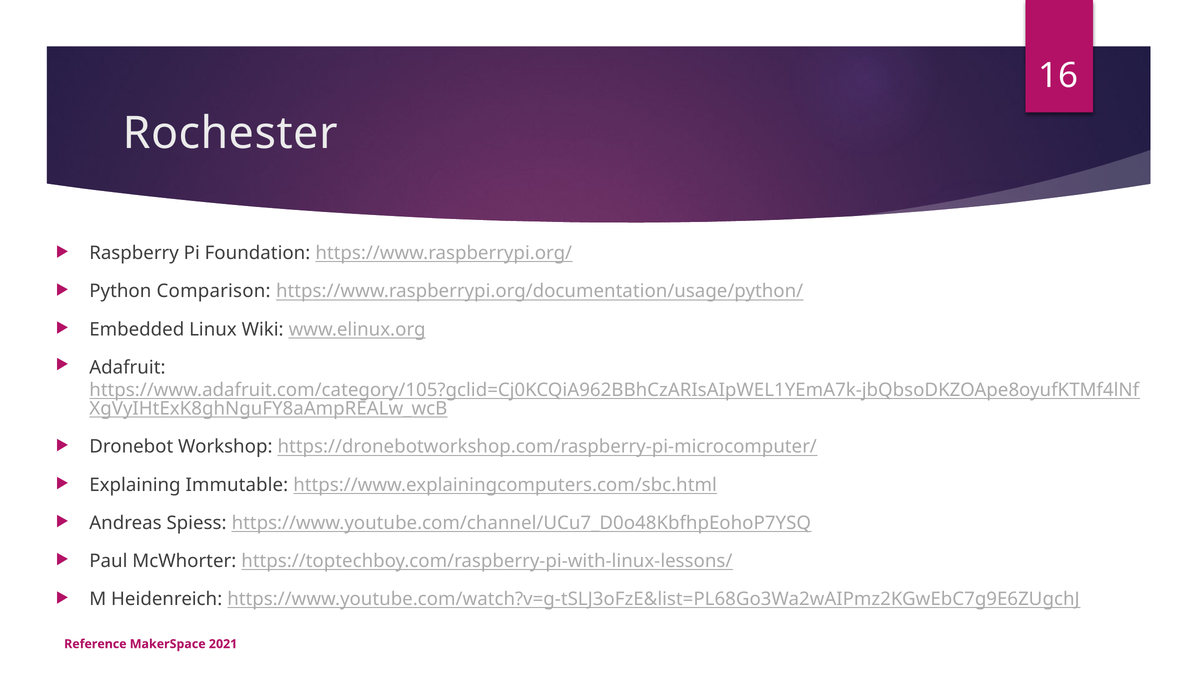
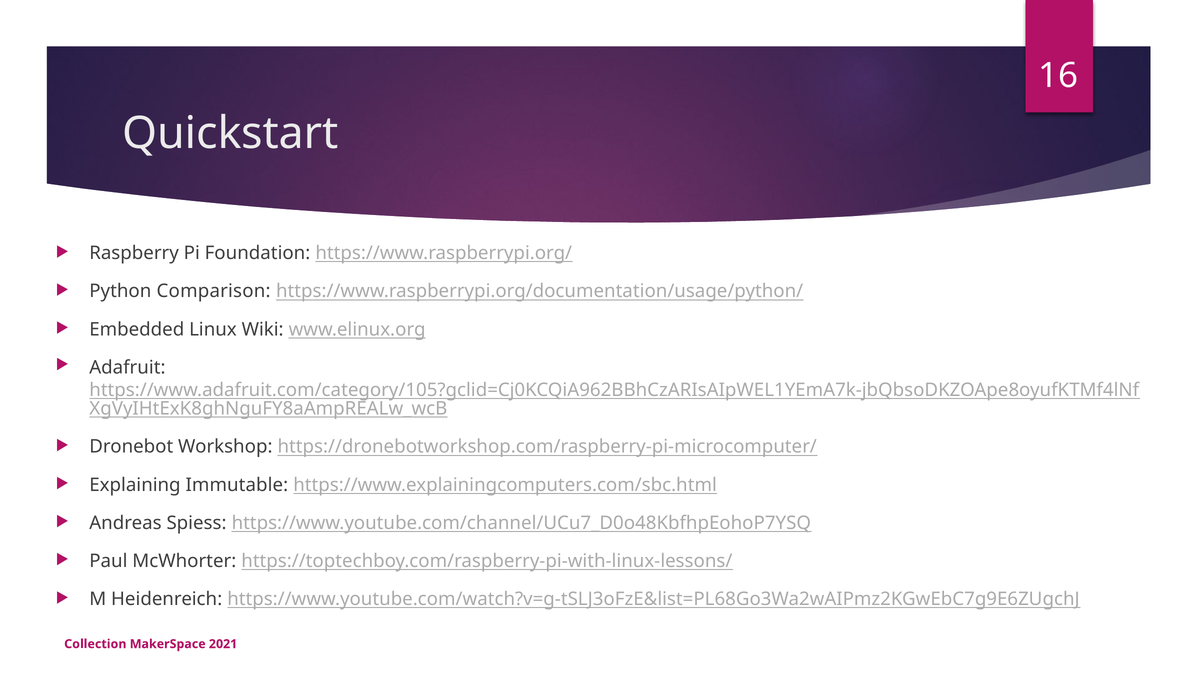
Rochester: Rochester -> Quickstart (230, 134)
Reference: Reference -> Collection (95, 644)
